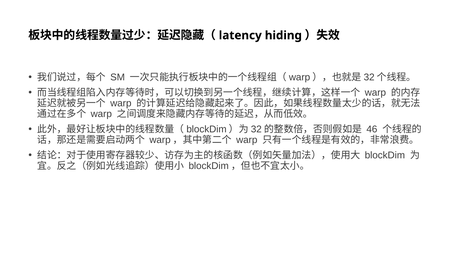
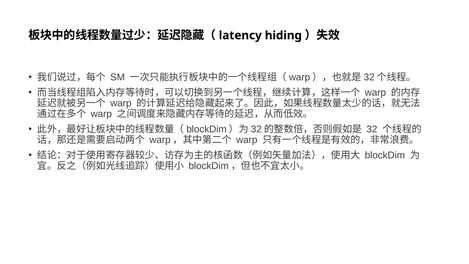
46: 46 -> 32 (372, 129)
